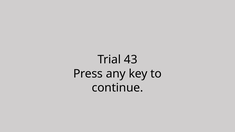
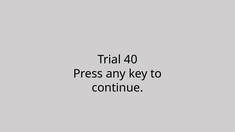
43: 43 -> 40 (131, 60)
